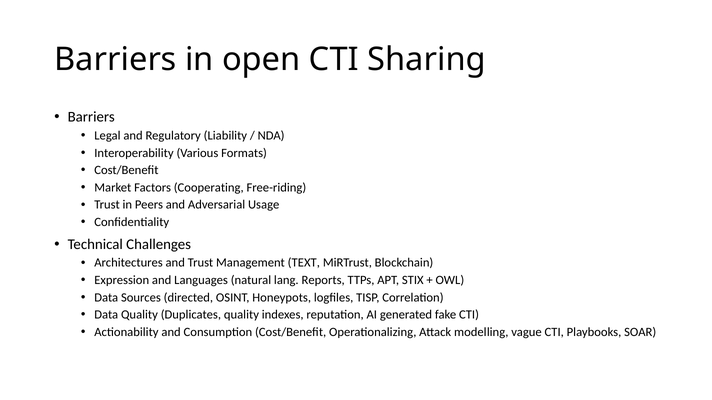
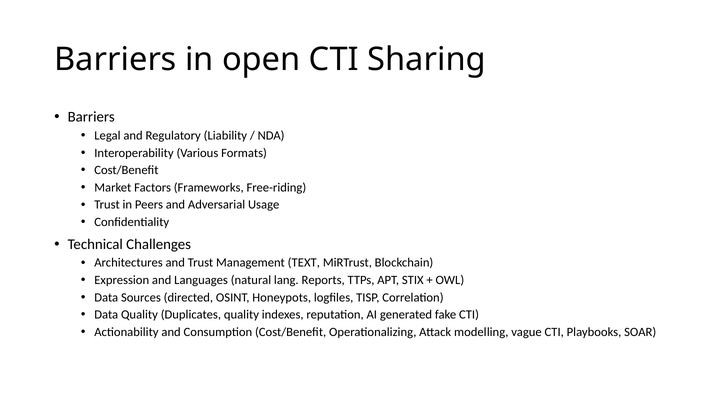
Cooperating: Cooperating -> Frameworks (209, 188)
